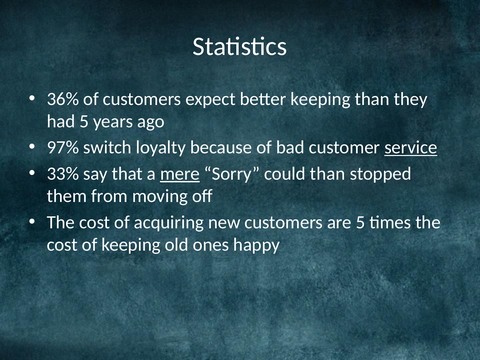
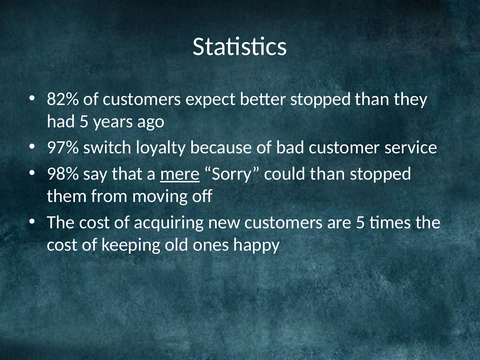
36%: 36% -> 82% (63, 99)
better keeping: keeping -> stopped (321, 99)
service underline: present -> none (411, 147)
33%: 33% -> 98% (63, 174)
